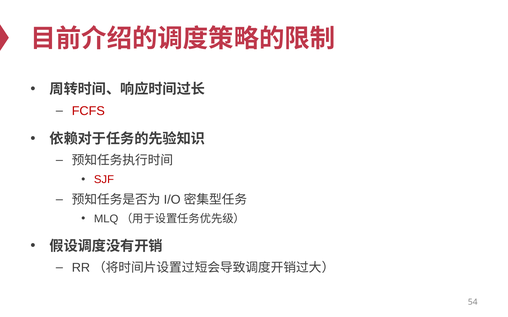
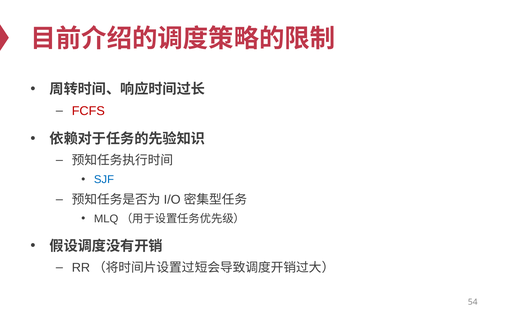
SJF colour: red -> blue (104, 180)
